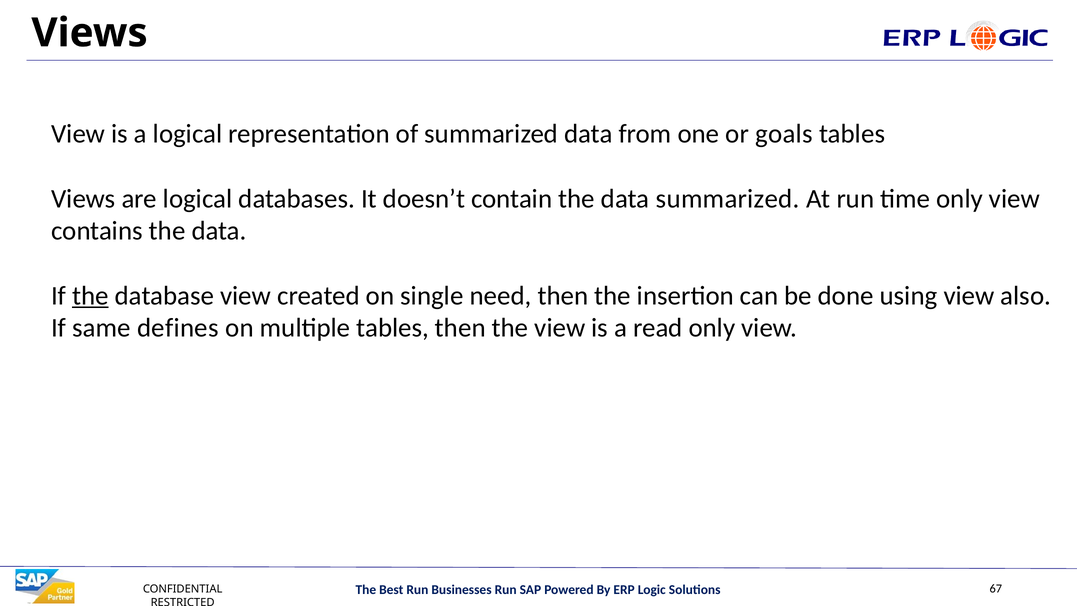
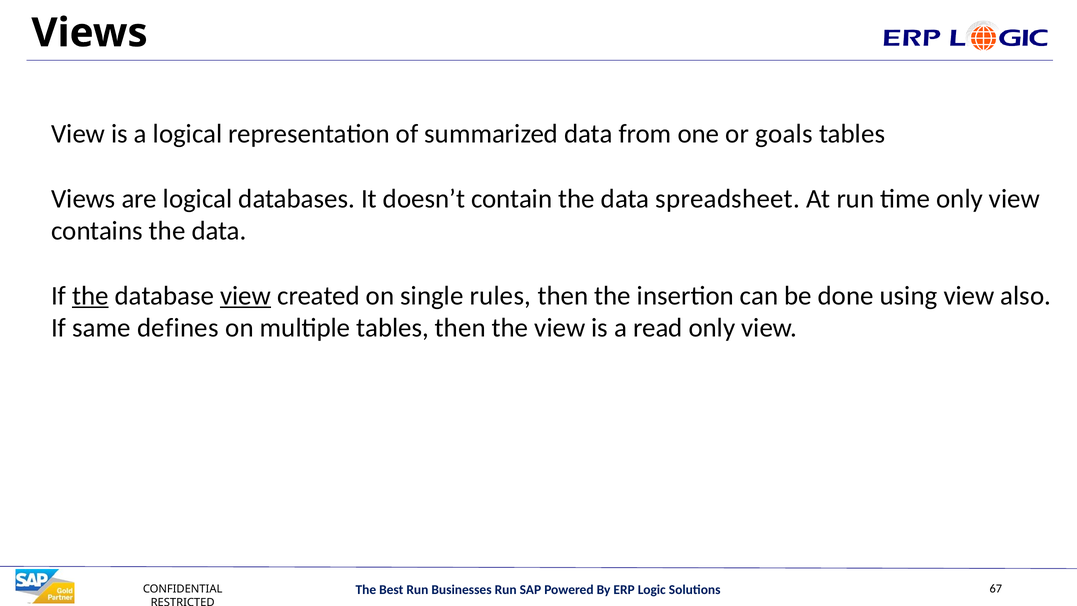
data summarized: summarized -> spreadsheet (728, 199)
view underline: none -> present (246, 296)
need: need -> rules (500, 296)
